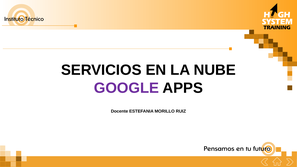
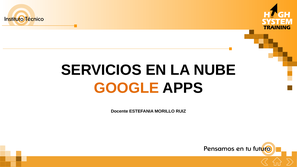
GOOGLE colour: purple -> orange (126, 88)
